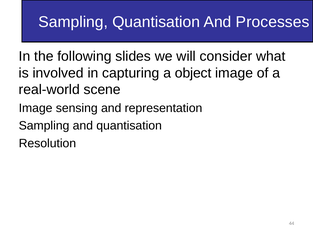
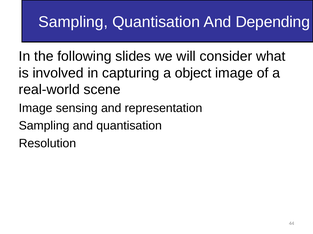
Processes: Processes -> Depending (273, 22)
